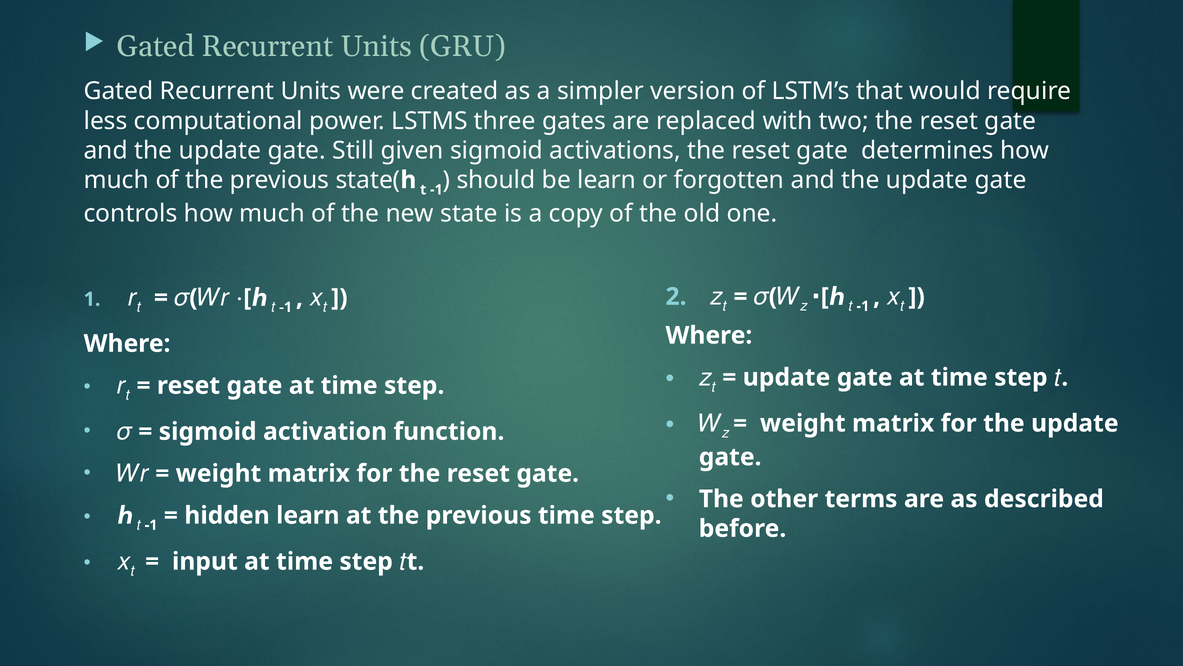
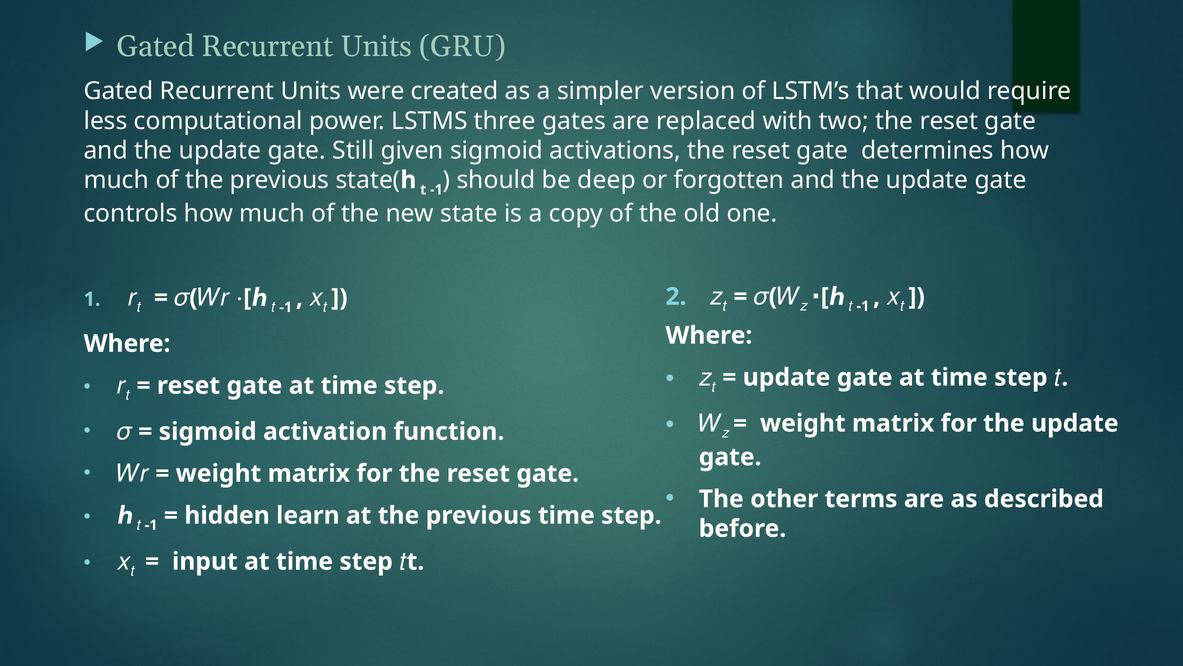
be learn: learn -> deep (607, 180)
